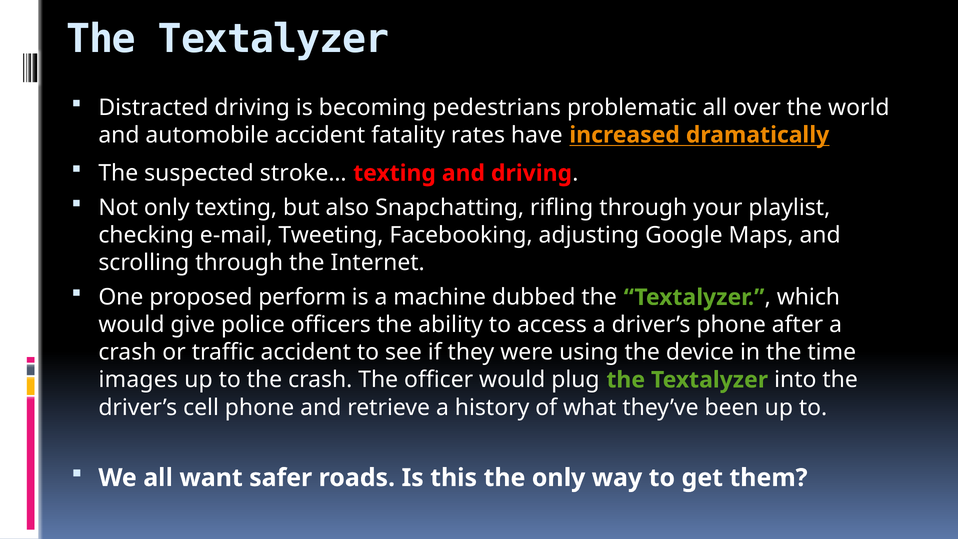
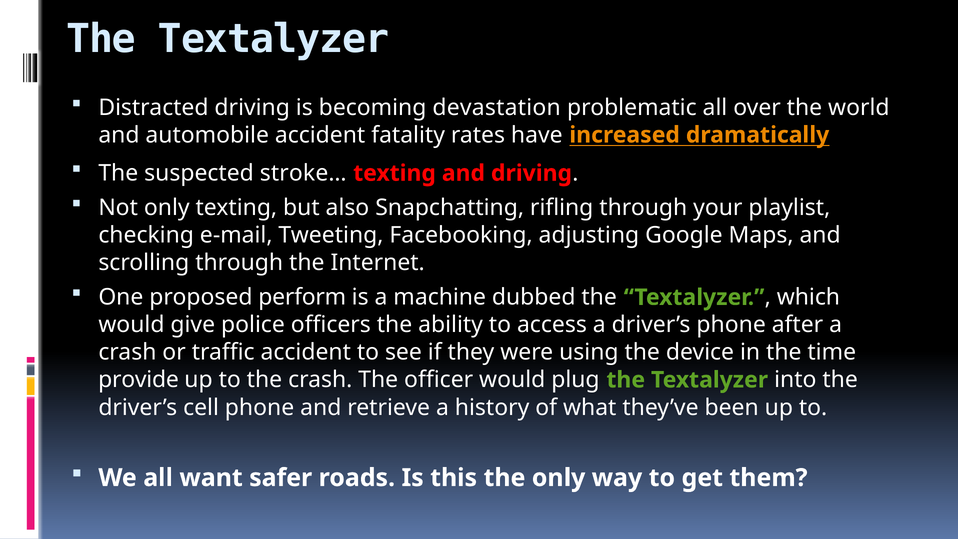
pedestrians: pedestrians -> devastation (497, 107)
images: images -> provide (138, 380)
